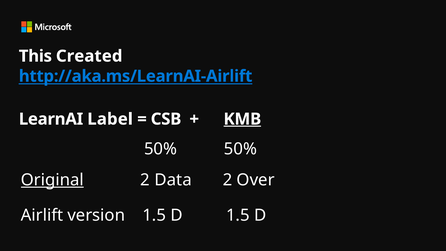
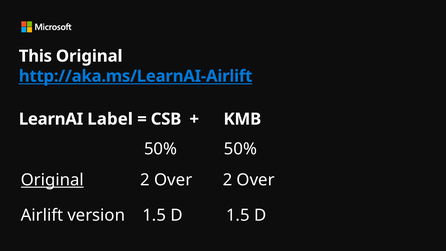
This Created: Created -> Original (89, 56)
KMB underline: present -> none (242, 119)
Data: Data -> Over (173, 180)
